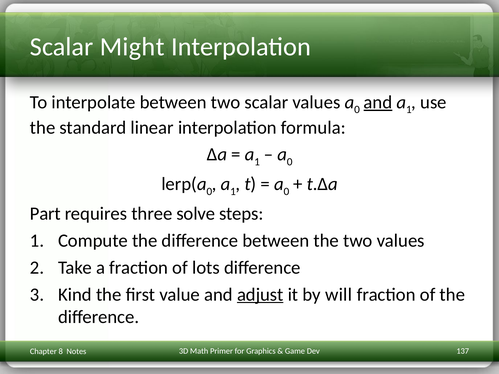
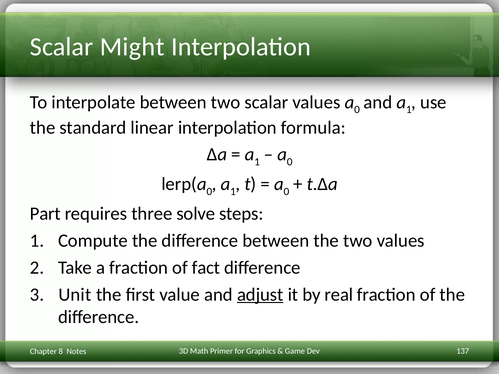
and underline: present -> none (378, 102)
lots: lots -> fact (206, 268)
Kind: Kind -> Unit (75, 295)
will: will -> real (339, 295)
